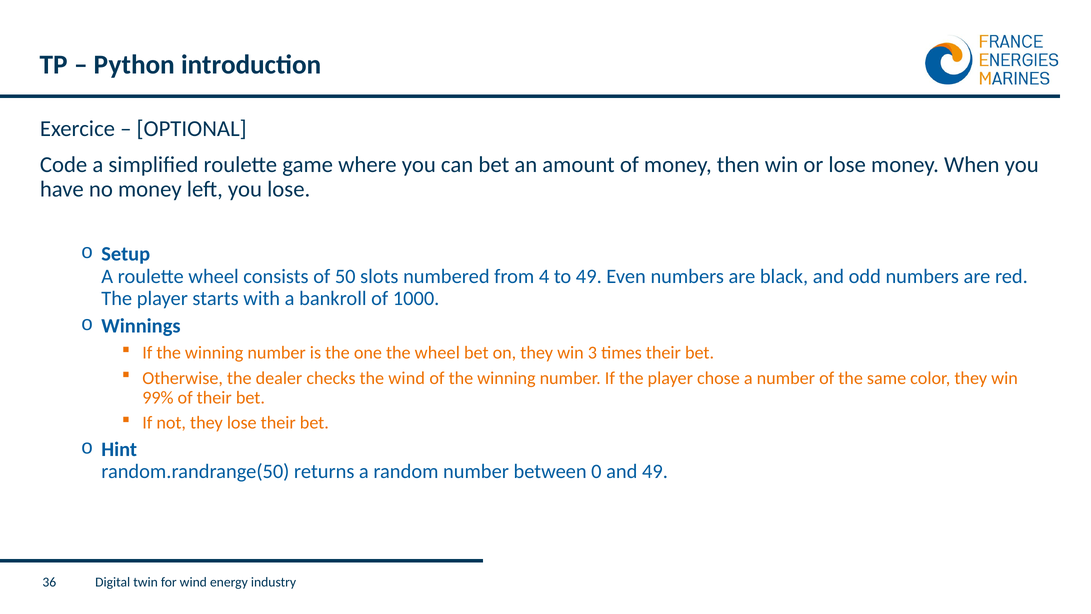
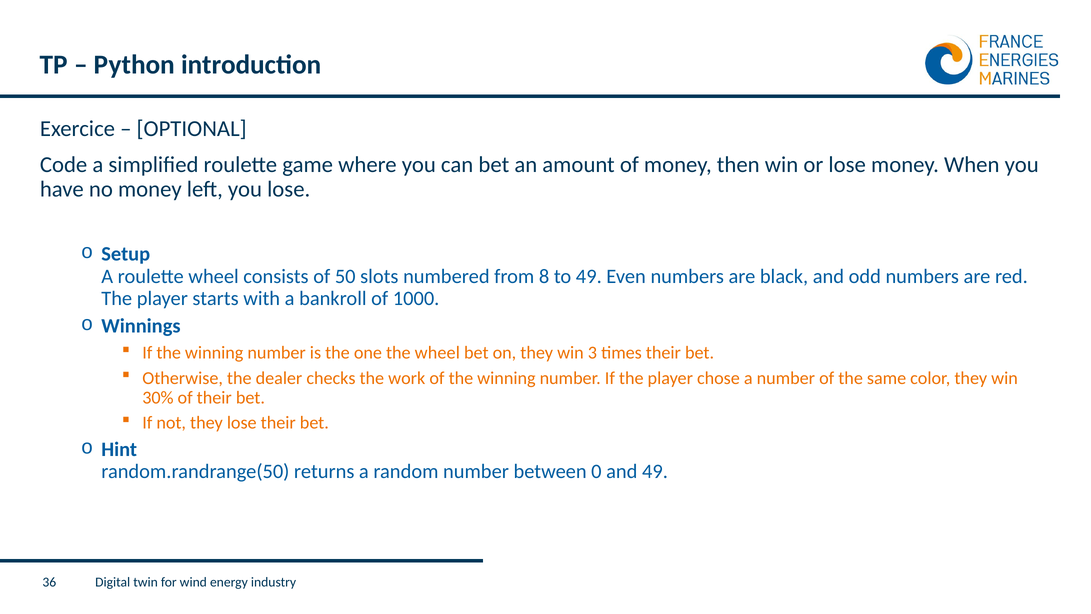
4: 4 -> 8 (544, 276)
the wind: wind -> work (407, 378)
99%: 99% -> 30% (158, 397)
